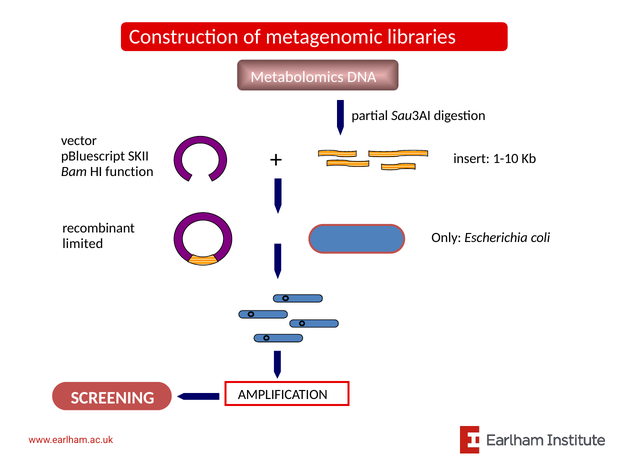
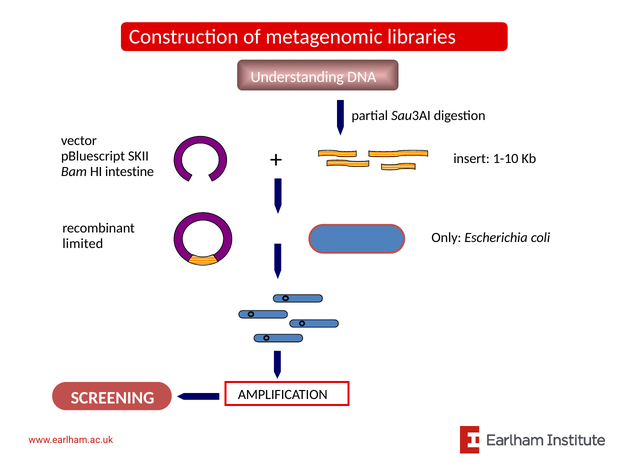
Metabolomics: Metabolomics -> Understanding (297, 77)
function: function -> intestine (130, 172)
